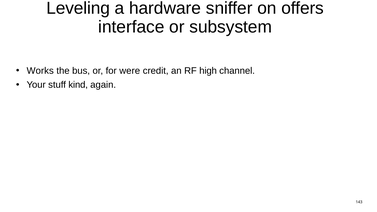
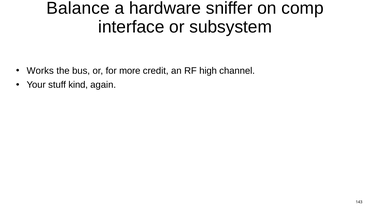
Leveling: Leveling -> Balance (78, 8)
offers: offers -> comp (302, 8)
were: were -> more (130, 71)
